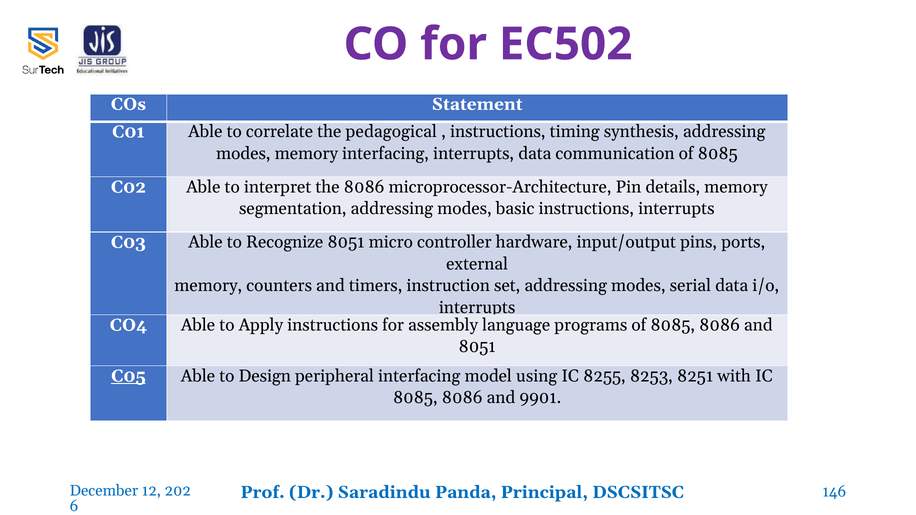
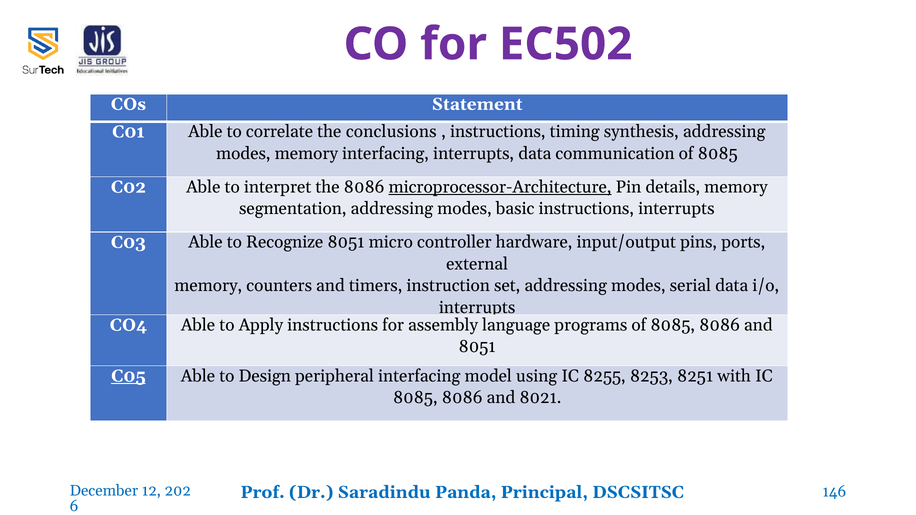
pedagogical: pedagogical -> conclusions (391, 132)
microprocessor-Architecture underline: none -> present (500, 187)
9901: 9901 -> 8021 (540, 398)
